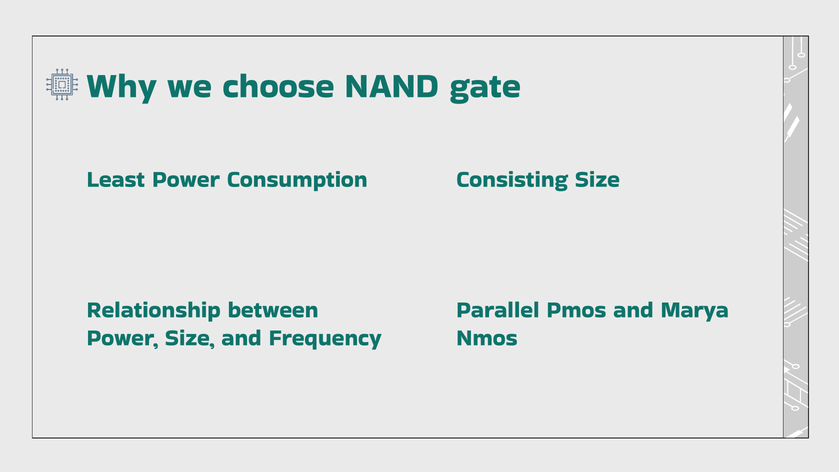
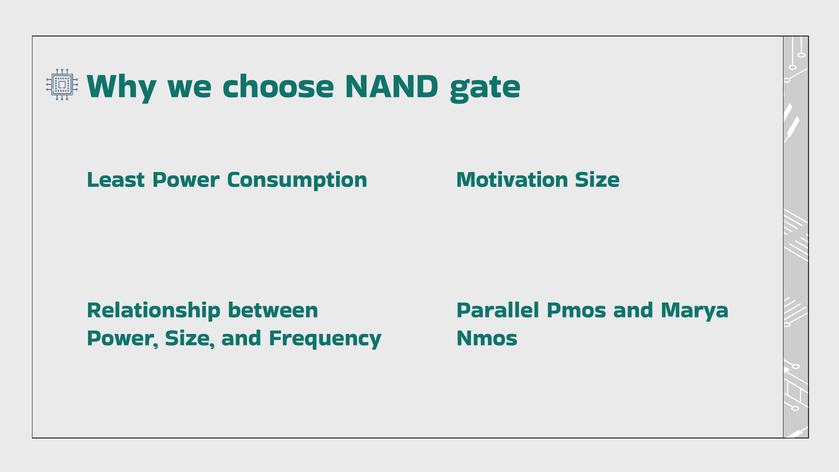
Consisting: Consisting -> Motivation (512, 180)
